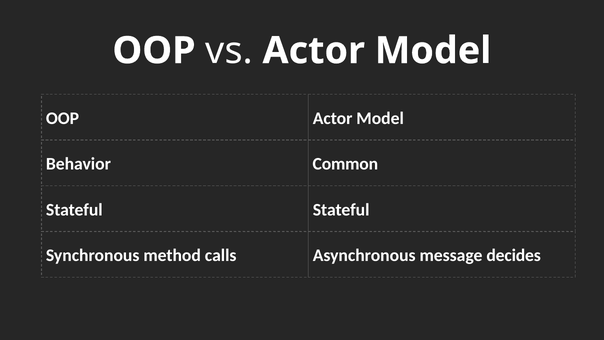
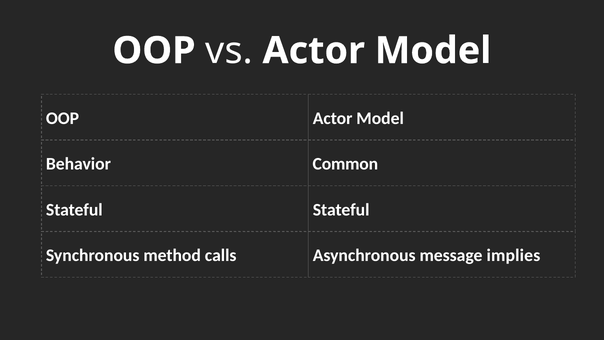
decides: decides -> implies (513, 255)
